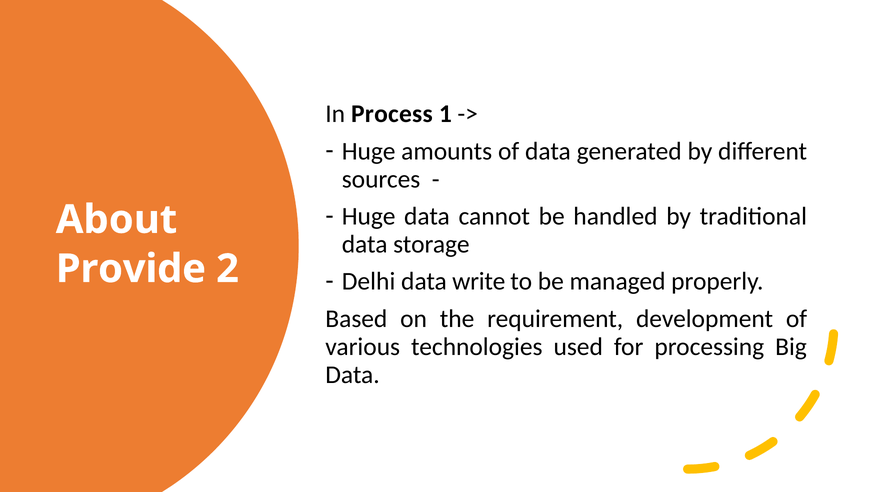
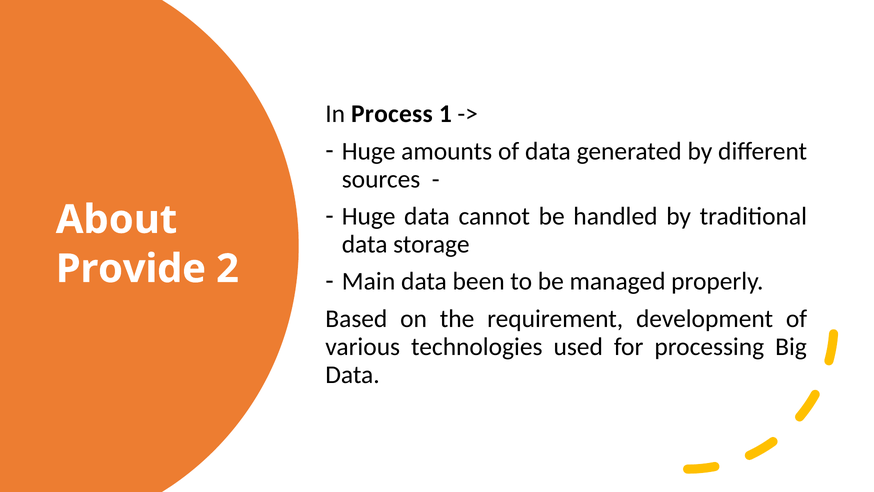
Delhi: Delhi -> Main (369, 281)
write: write -> been (479, 281)
